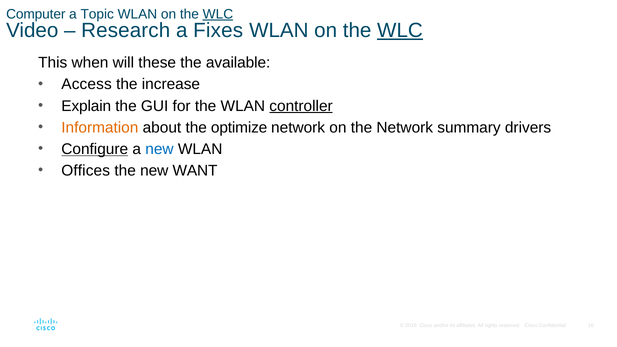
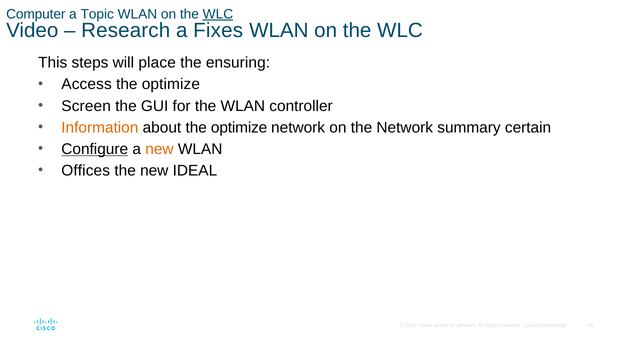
WLC underline: present -> none (400, 30)
when: when -> steps (90, 63)
these: these -> place (157, 63)
available: available -> ensuring (238, 63)
increase: increase -> optimize (171, 84)
Explain: Explain -> Screen (86, 106)
controller underline: present -> none (301, 106)
drivers: drivers -> certain (528, 128)
new colour: blue -> orange (159, 149)
WANT: WANT -> IDEAL (195, 171)
